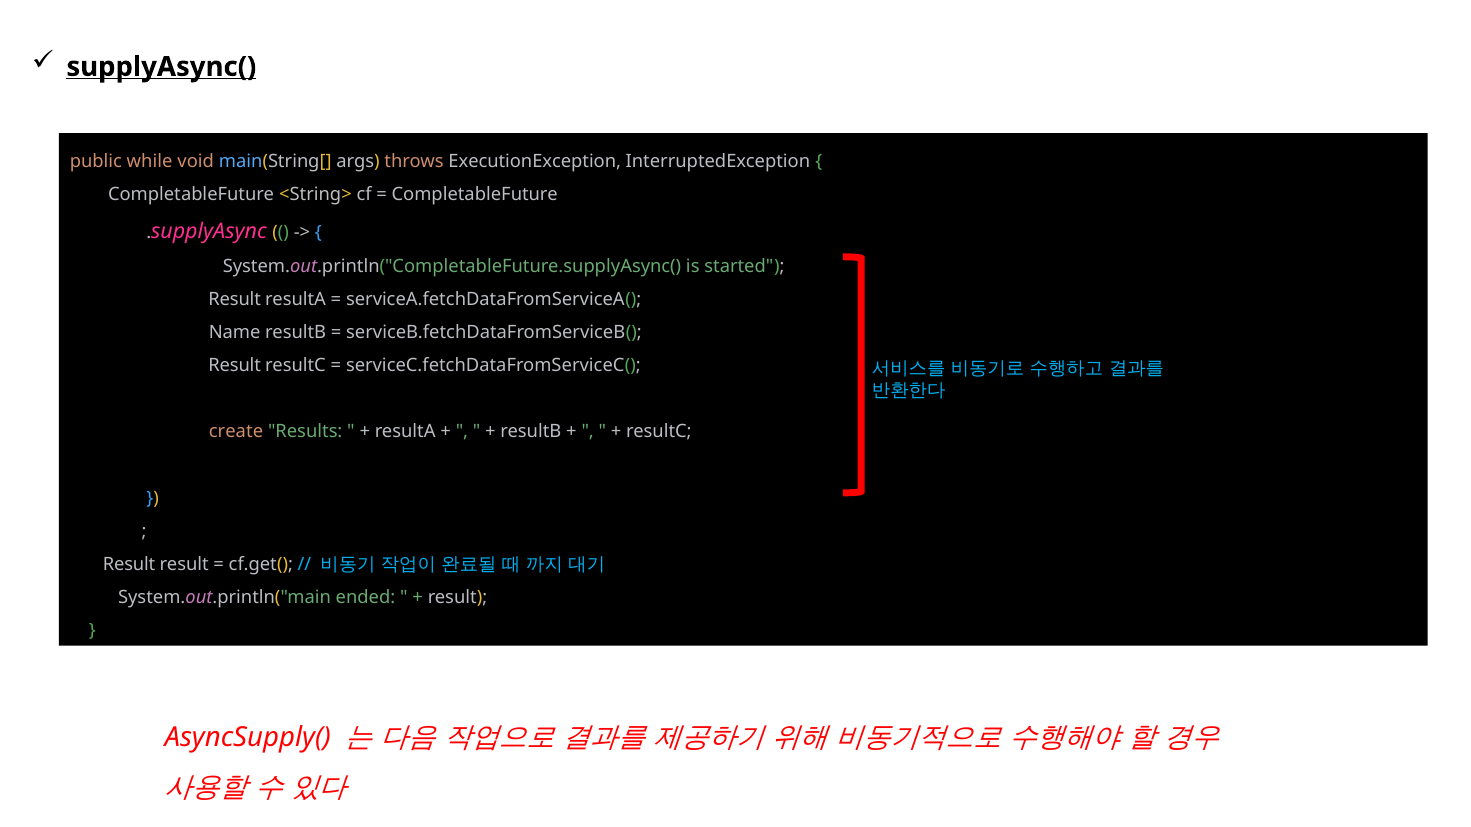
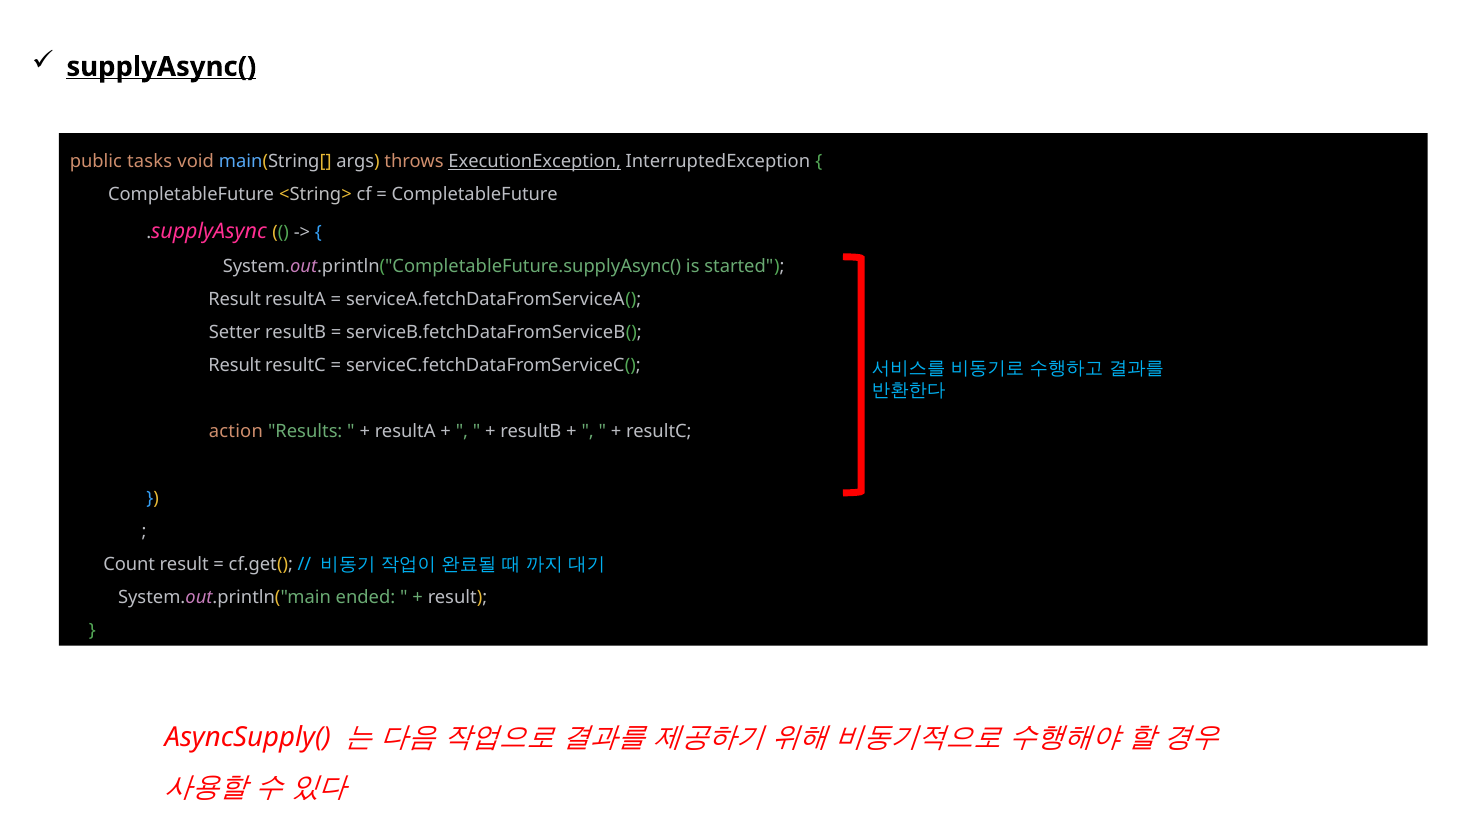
while: while -> tasks (150, 162)
ExecutionException underline: none -> present (535, 162)
Name: Name -> Setter (235, 333)
create: create -> action (236, 432)
Result: Result -> Count (129, 565)
